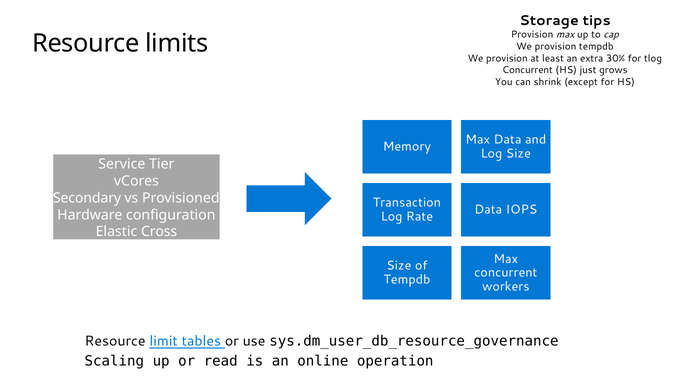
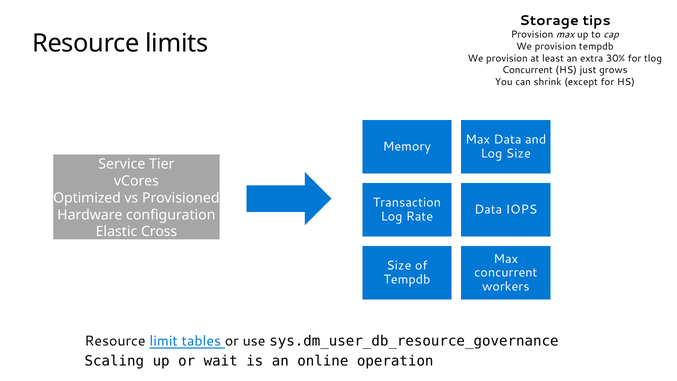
Secondary: Secondary -> Optimized (87, 198)
read: read -> wait (221, 361)
